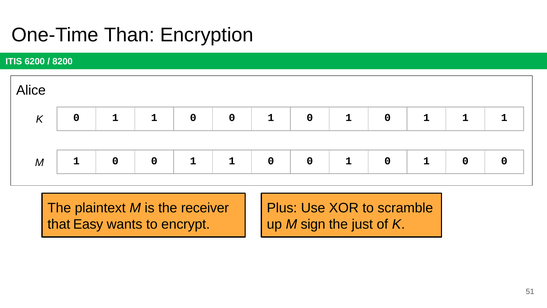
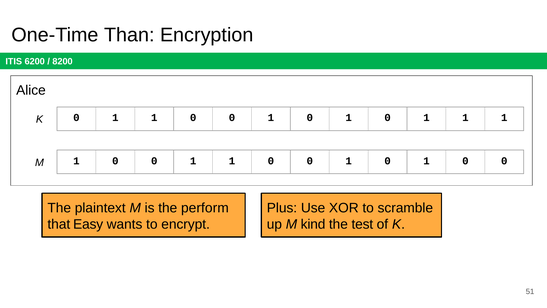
receiver: receiver -> perform (205, 208)
sign: sign -> kind (313, 224)
just: just -> test (362, 224)
